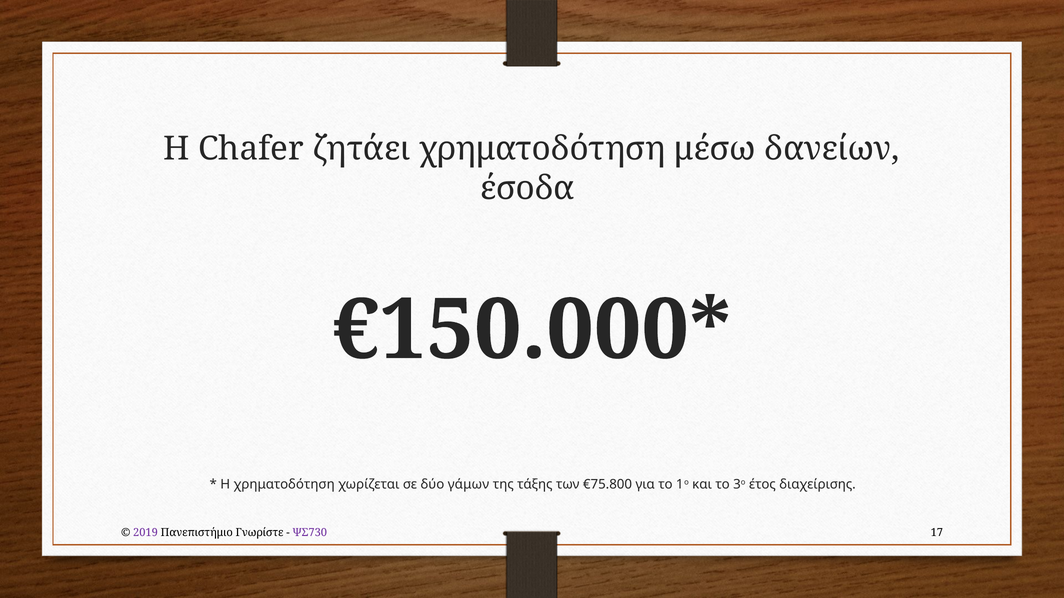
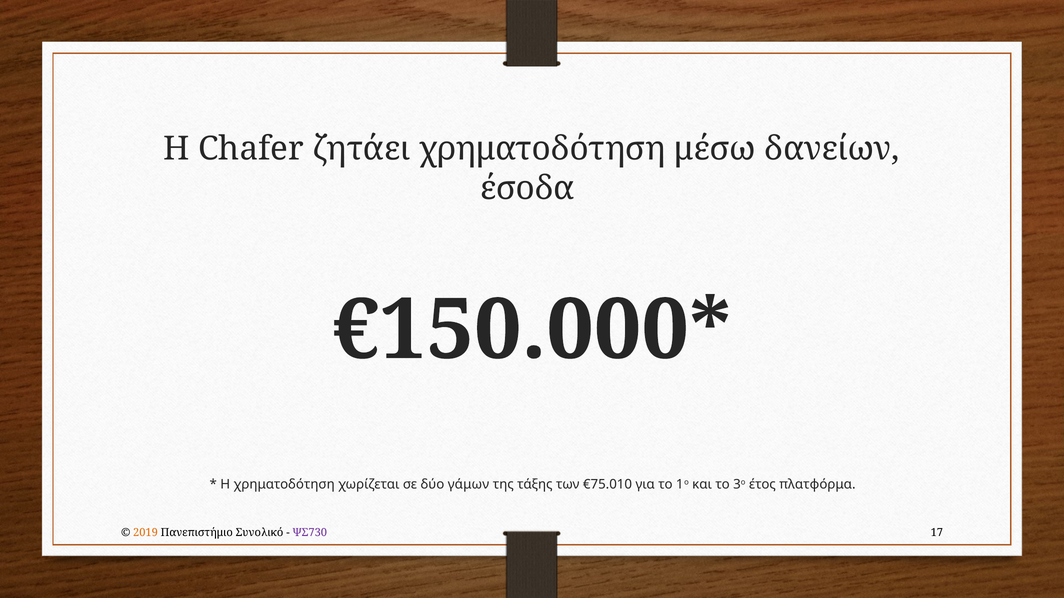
€75.800: €75.800 -> €75.010 (608, 485)
διαχείρισης: διαχείρισης -> πλατφόρμα (817, 485)
2019 colour: purple -> orange (145, 533)
Γνωρίστε: Γνωρίστε -> Συνολικό (259, 533)
